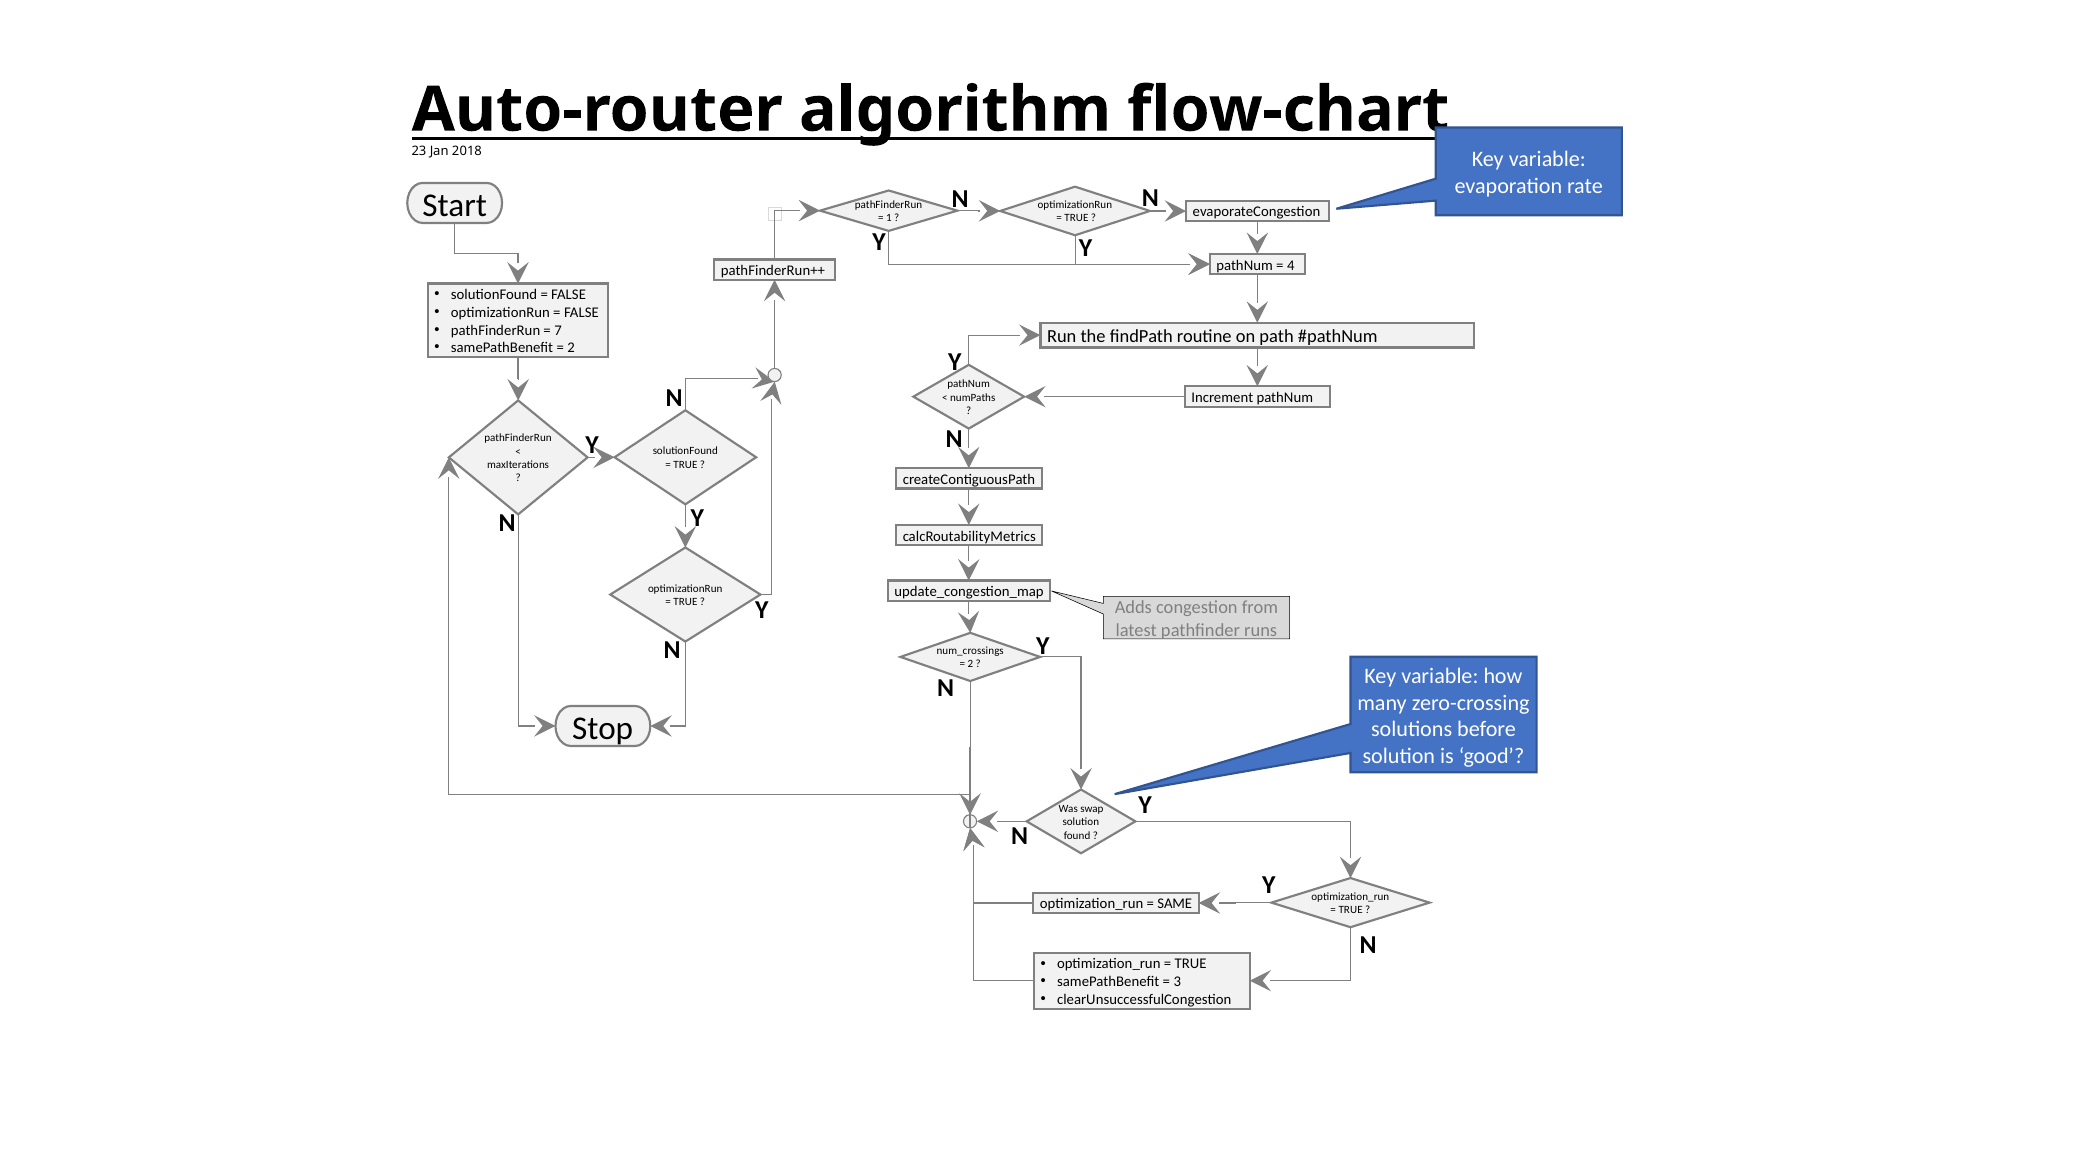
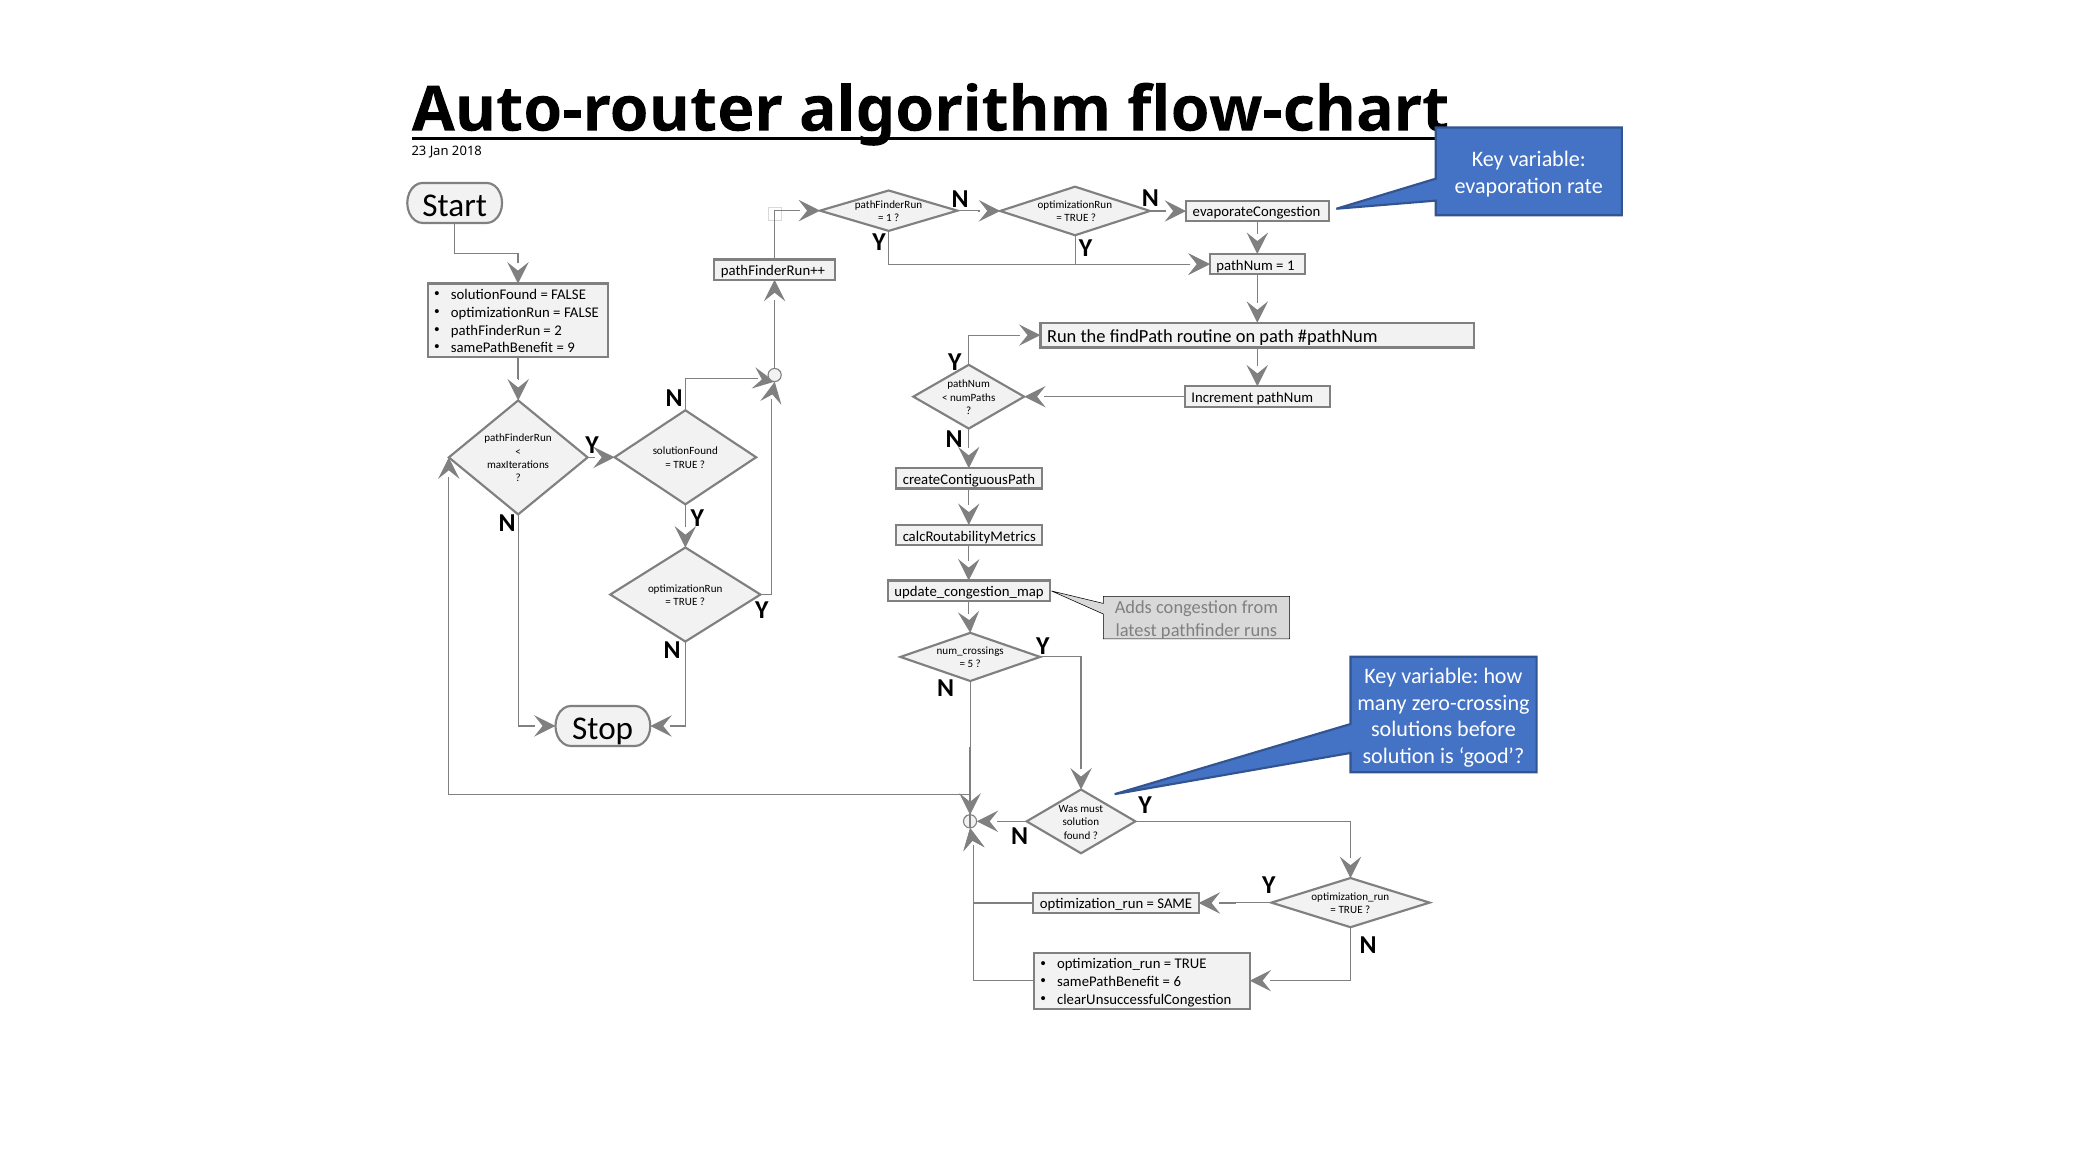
4: 4 -> 1 (1291, 265)
7: 7 -> 2 (558, 330)
2: 2 -> 9 (571, 348)
2: 2 -> 5 (970, 664)
swap: swap -> must (1092, 809)
3: 3 -> 6 (1177, 981)
